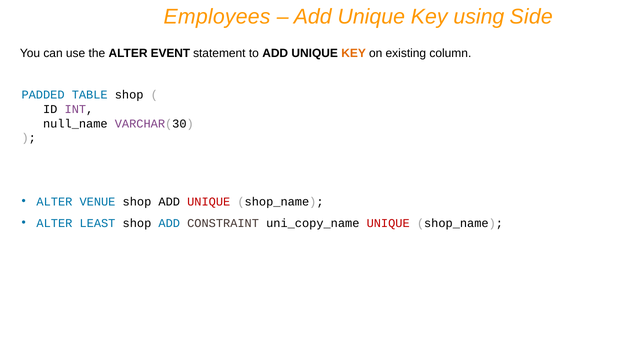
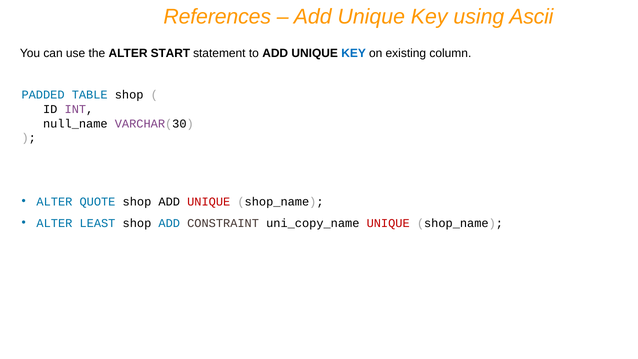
Employees: Employees -> References (217, 17)
Side: Side -> Ascii (531, 17)
EVENT: EVENT -> START (170, 53)
KEY colour: orange -> blue (354, 53)
VENUE: VENUE -> QUOTE (97, 202)
